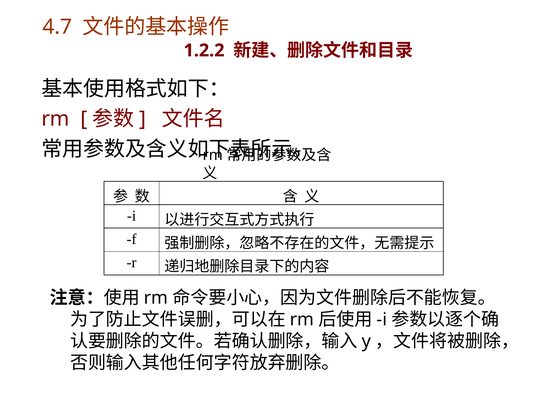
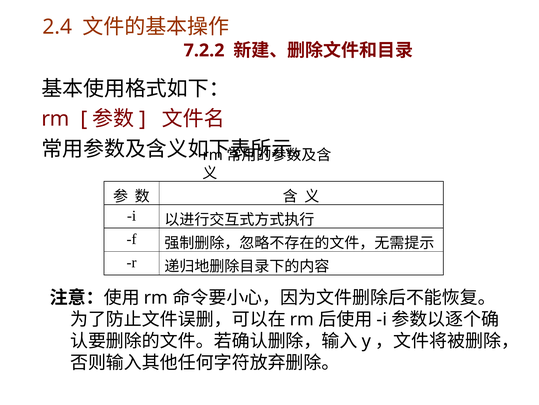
4.7: 4.7 -> 2.4 (57, 27)
1.2.2: 1.2.2 -> 7.2.2 (204, 50)
